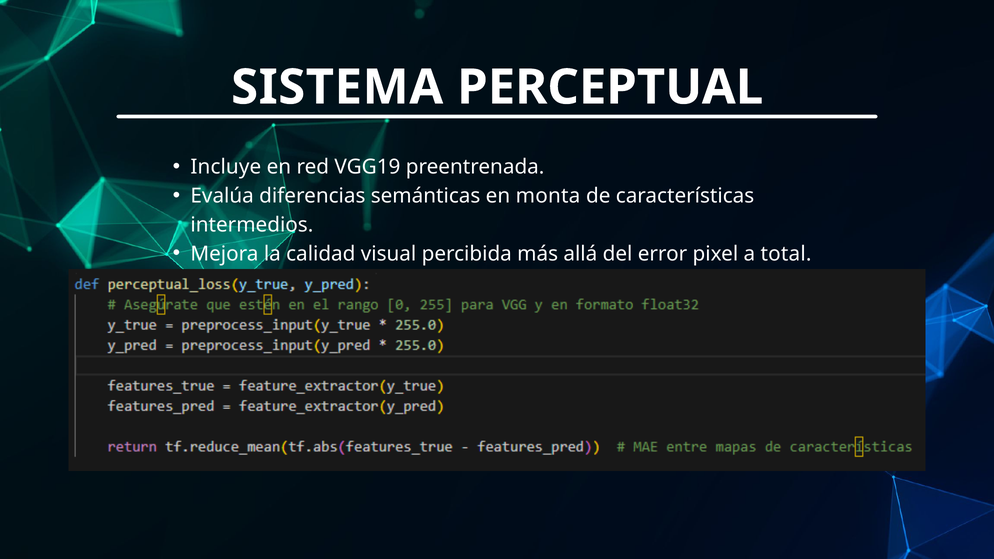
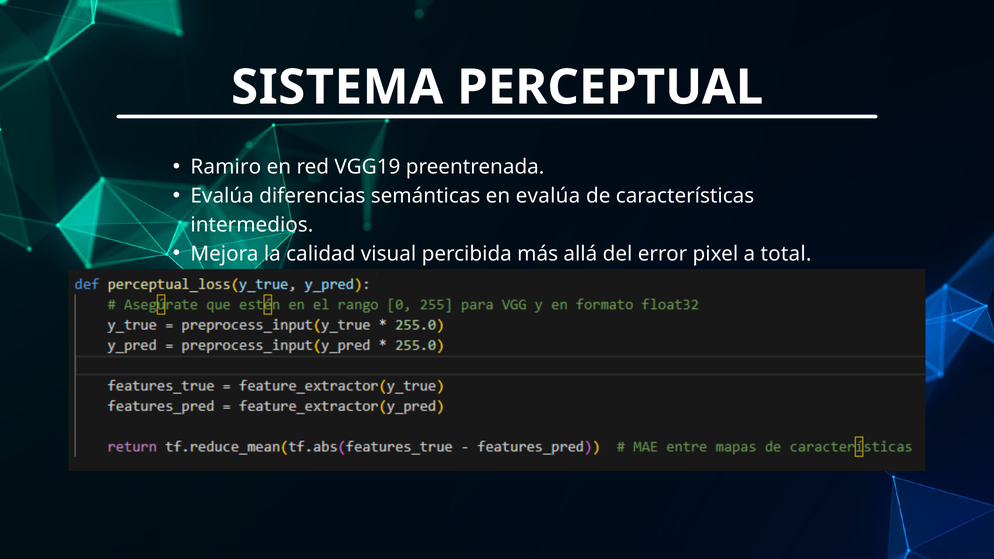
Incluye: Incluye -> Ramiro (226, 167)
en monta: monta -> evalúa (548, 196)
